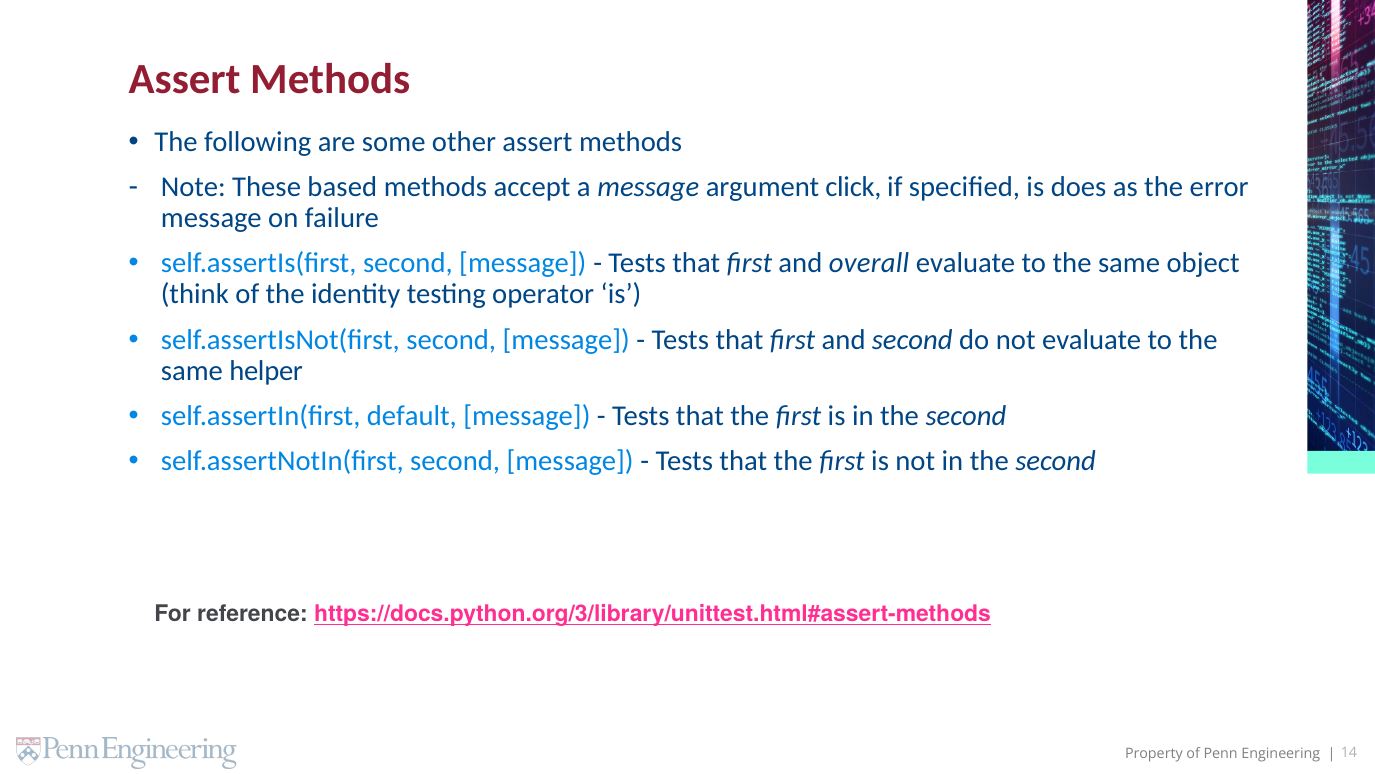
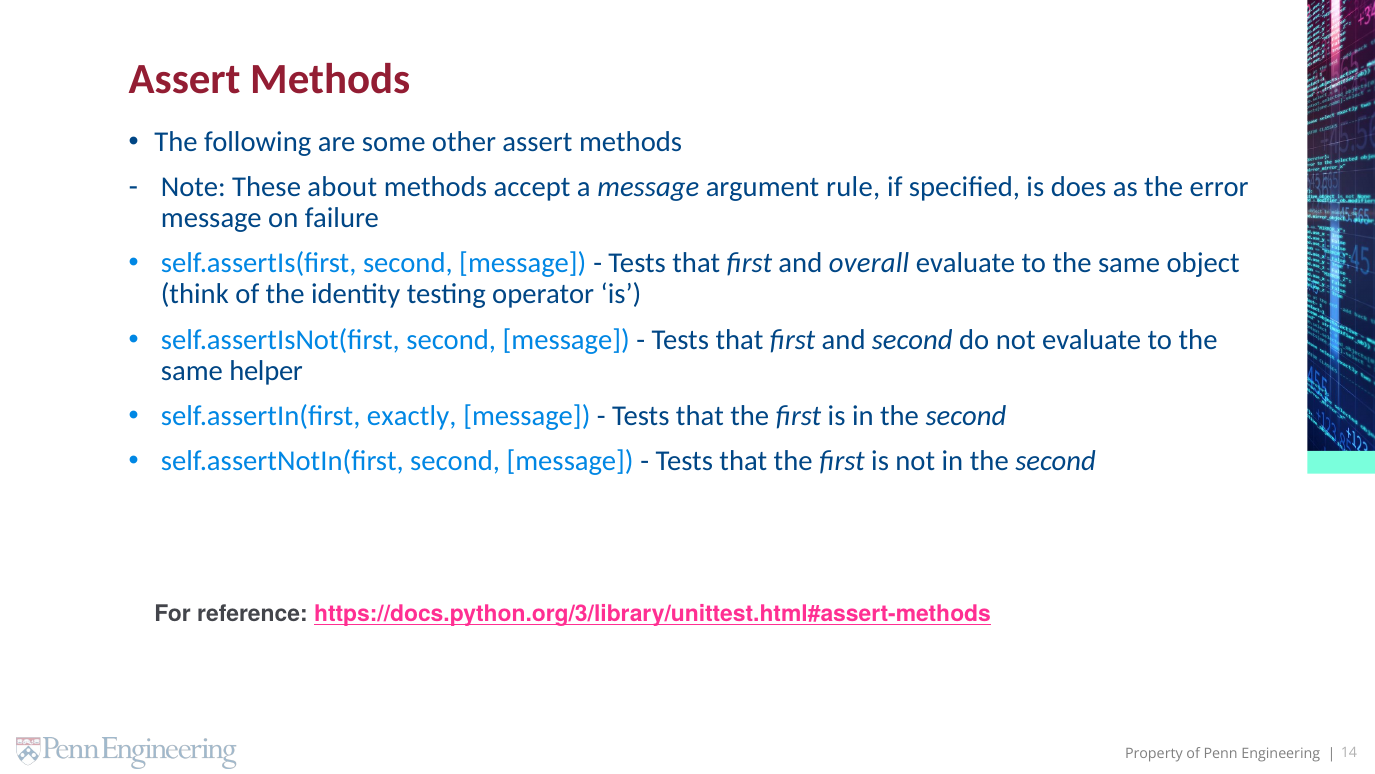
based: based -> about (342, 187)
click: click -> rule (853, 187)
default: default -> exactly (412, 416)
